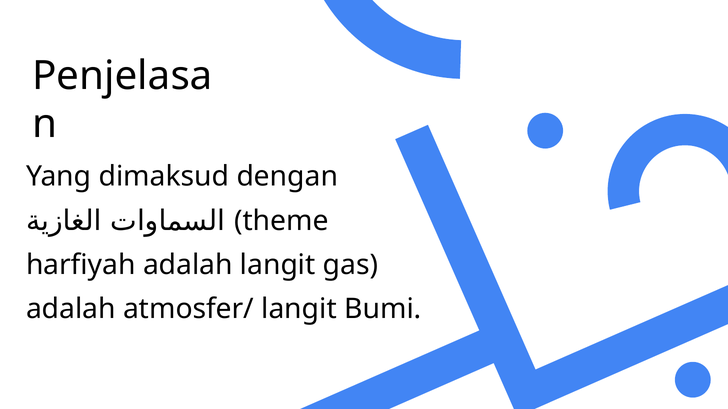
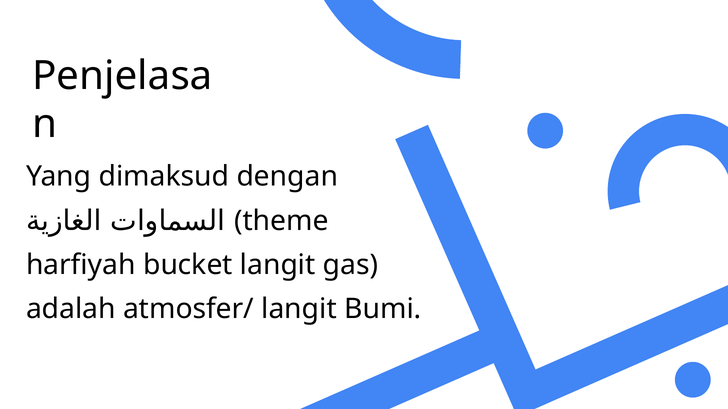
harfiyah adalah: adalah -> bucket (188, 265)
